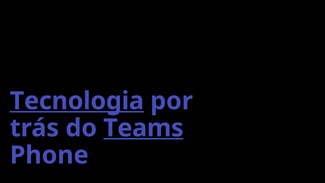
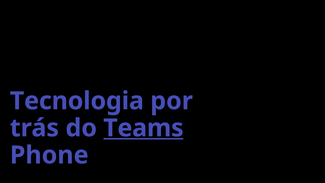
Tecnologia underline: present -> none (77, 101)
